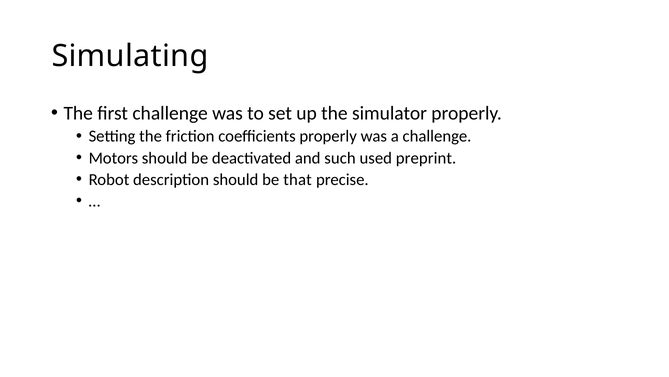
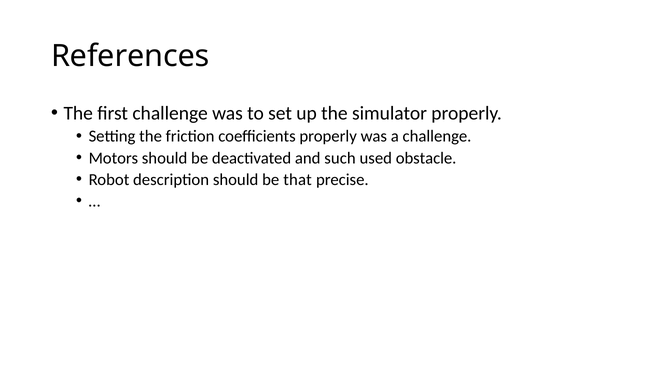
Simulating: Simulating -> References (130, 56)
preprint: preprint -> obstacle (426, 158)
